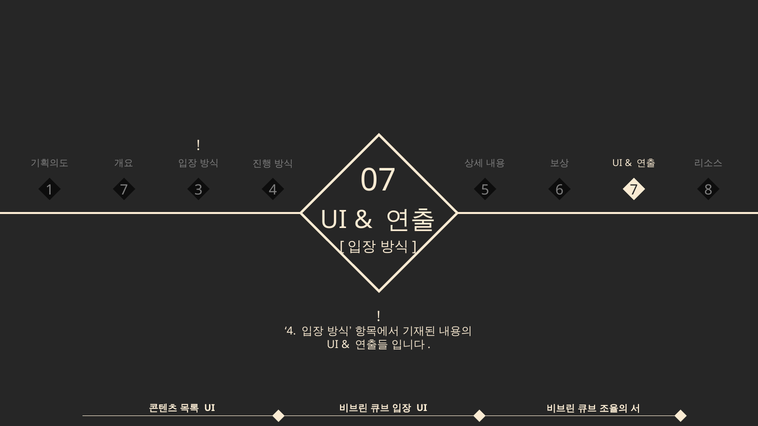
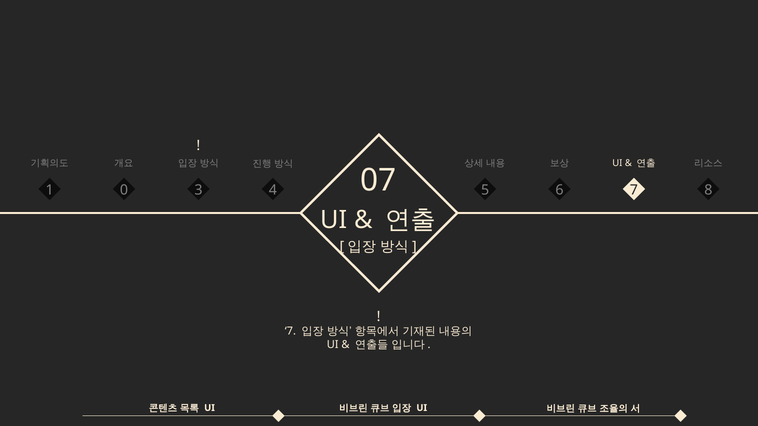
1 7: 7 -> 0 (124, 190)
4: 4 -> 7 (290, 332)
